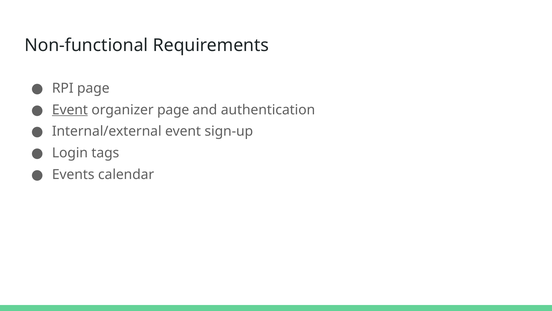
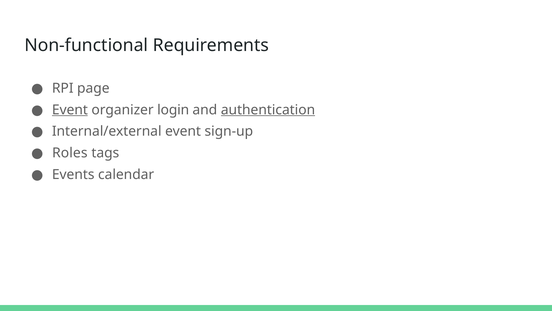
organizer page: page -> login (173, 110)
authentication underline: none -> present (268, 110)
Login: Login -> Roles (70, 153)
